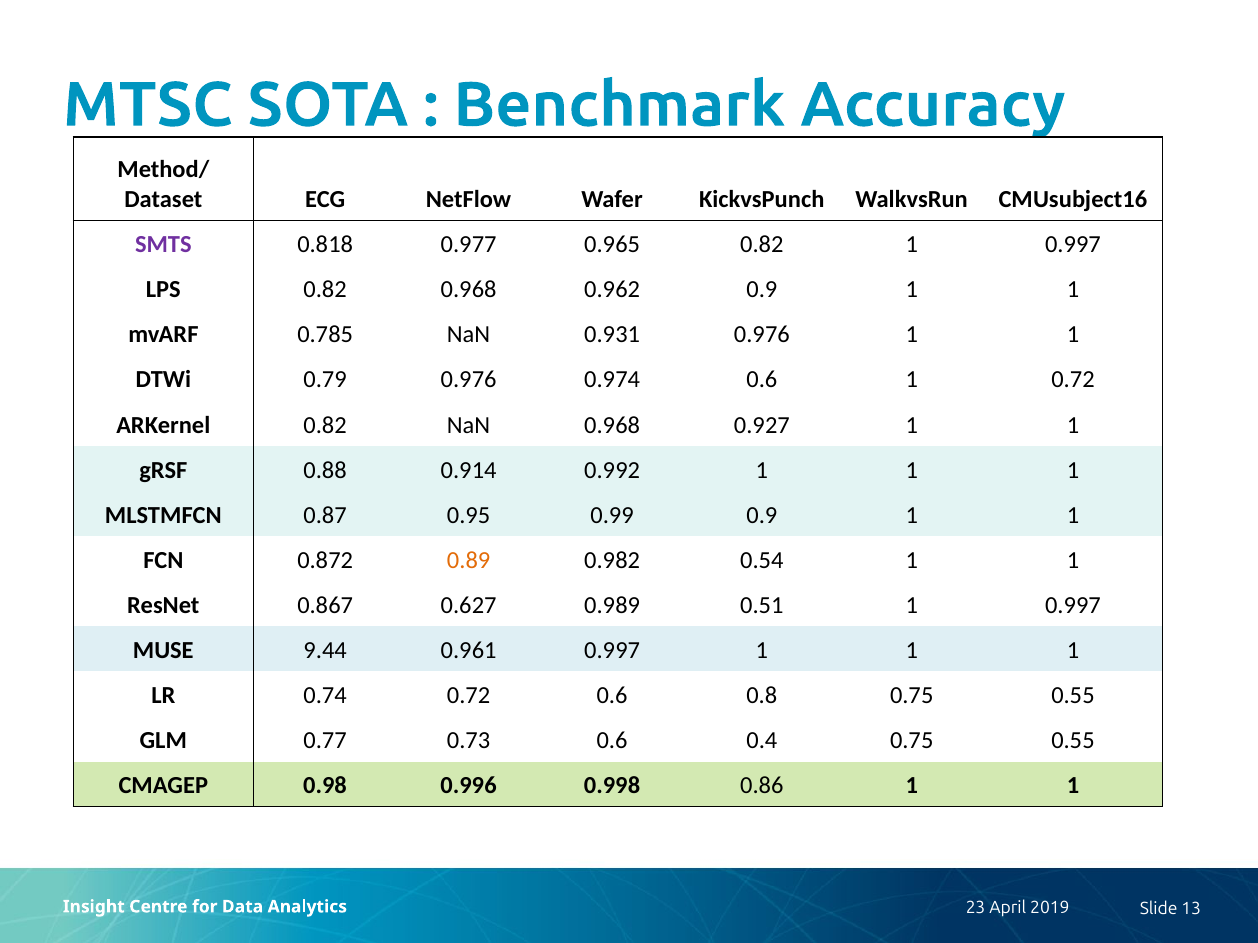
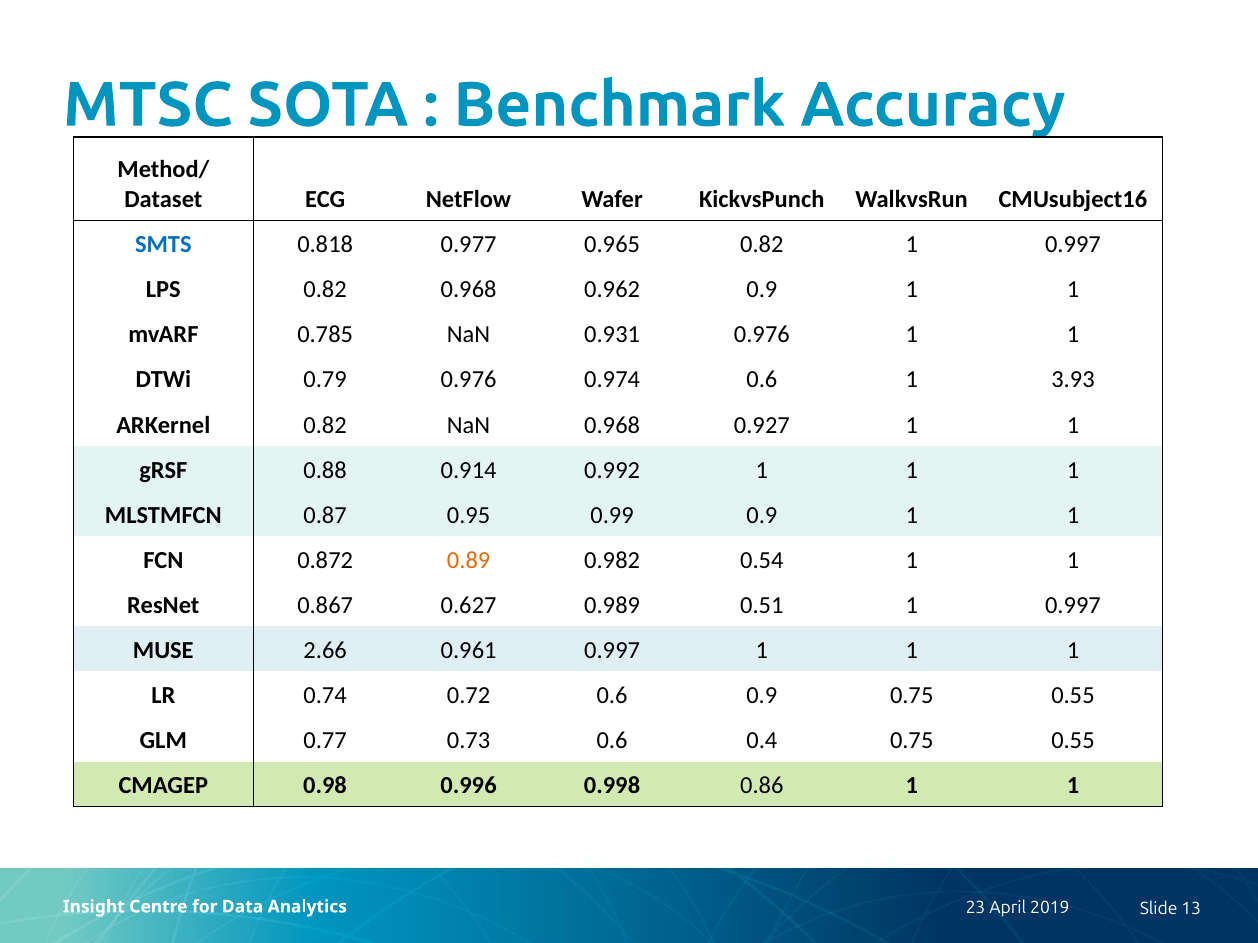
SMTS colour: purple -> blue (163, 245)
1 0.72: 0.72 -> 3.93 (1073, 380)
9.44: 9.44 -> 2.66 (325, 651)
0.6 0.8: 0.8 -> 0.9 (762, 696)
